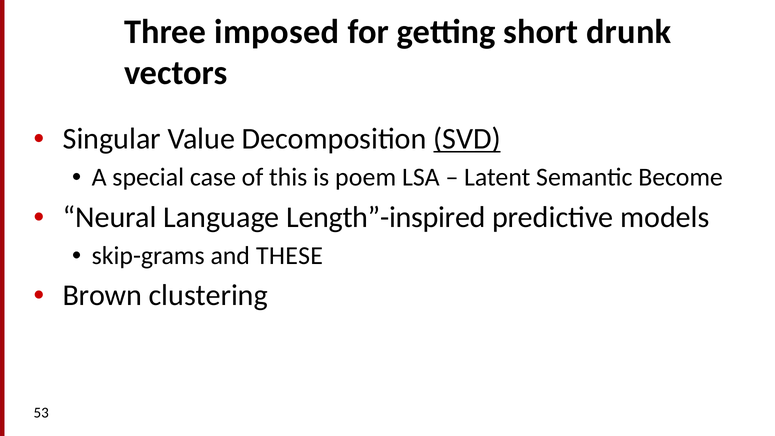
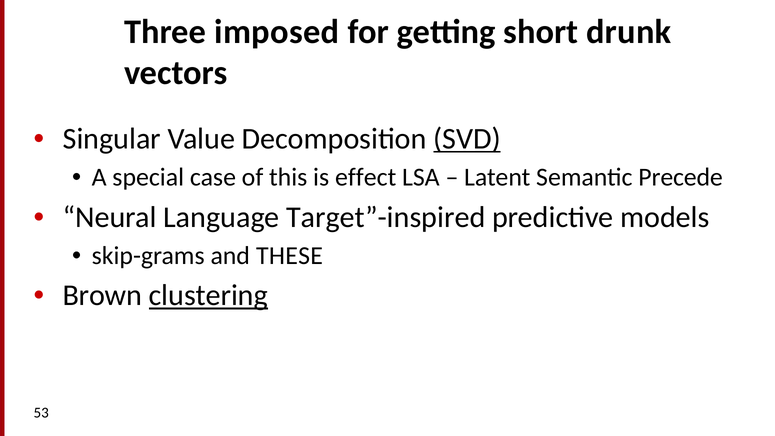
poem: poem -> effect (366, 177)
Become: Become -> Precede (681, 177)
Length”-inspired: Length”-inspired -> Target”-inspired (386, 217)
clustering underline: none -> present (208, 295)
